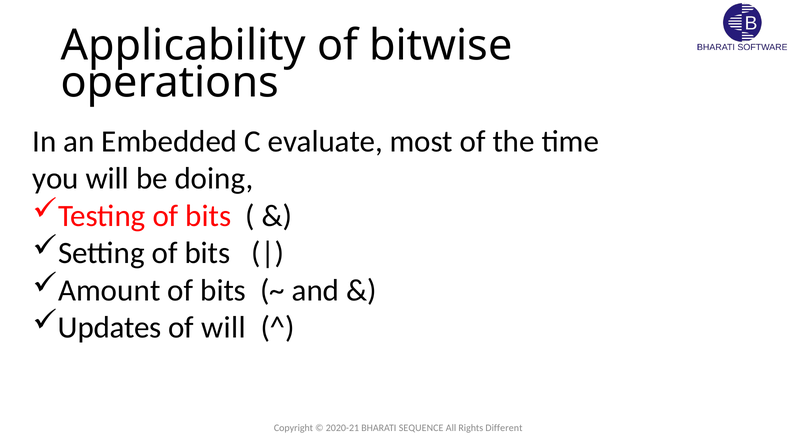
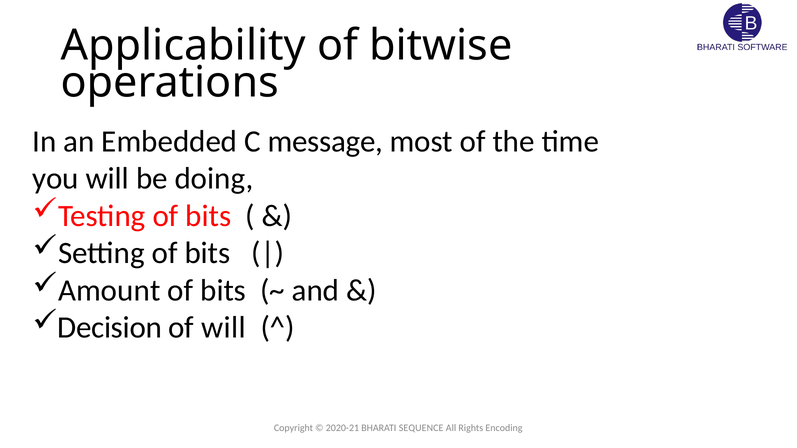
evaluate: evaluate -> message (325, 142)
Updates: Updates -> Decision (110, 328)
Different: Different -> Encoding (504, 428)
